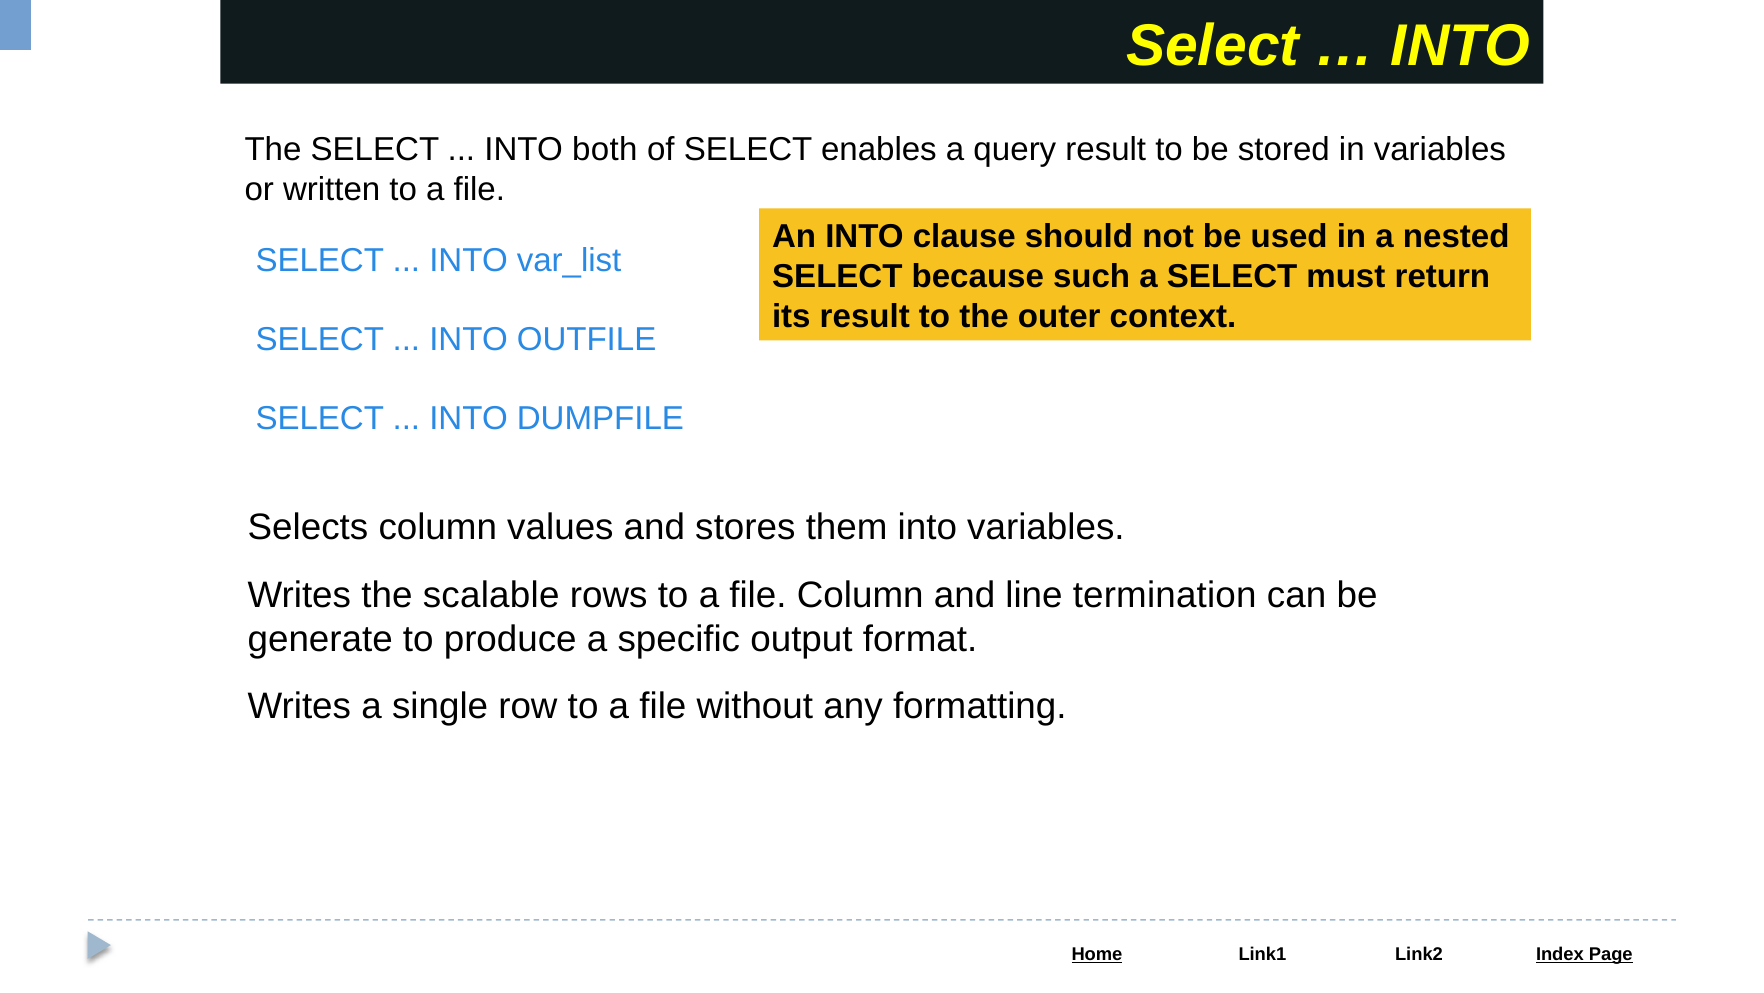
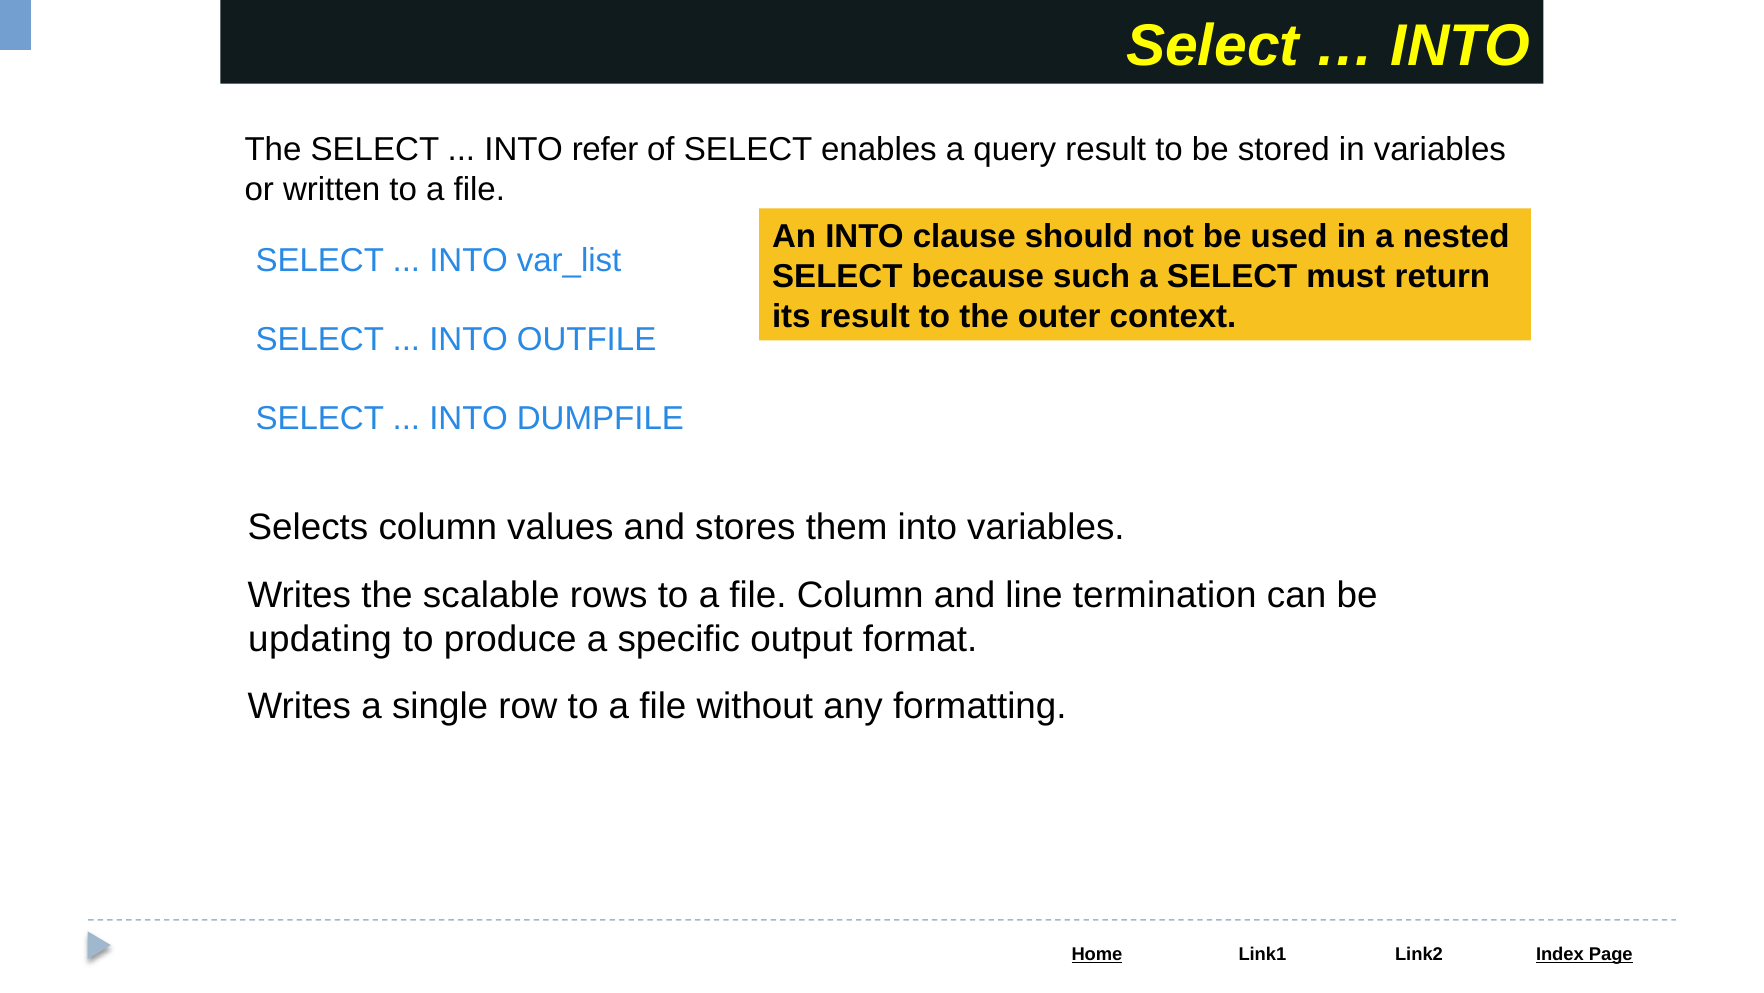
both: both -> refer (605, 150)
generate: generate -> updating (320, 639)
